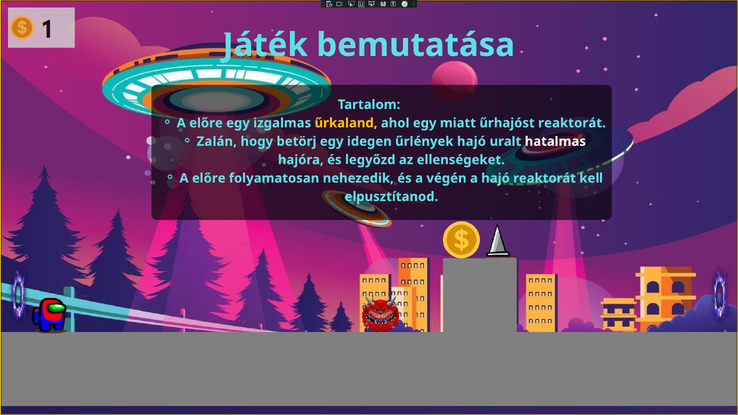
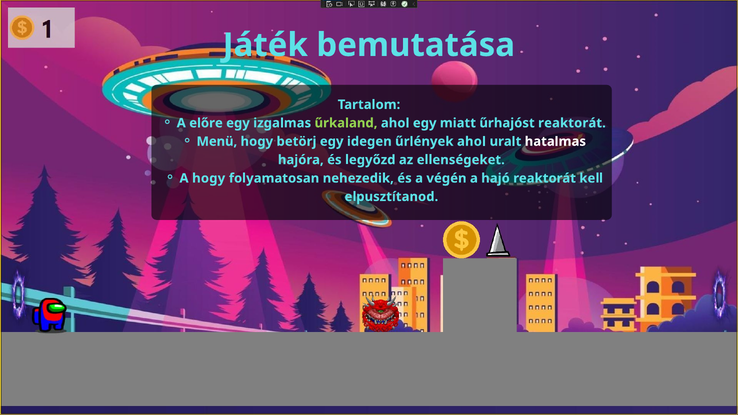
űrkaland colour: yellow -> light green (346, 123)
Zalán: Zalán -> Menü (217, 141)
űrlények hajó: hajó -> ahol (471, 141)
előre: előre -> hogy (209, 178)
